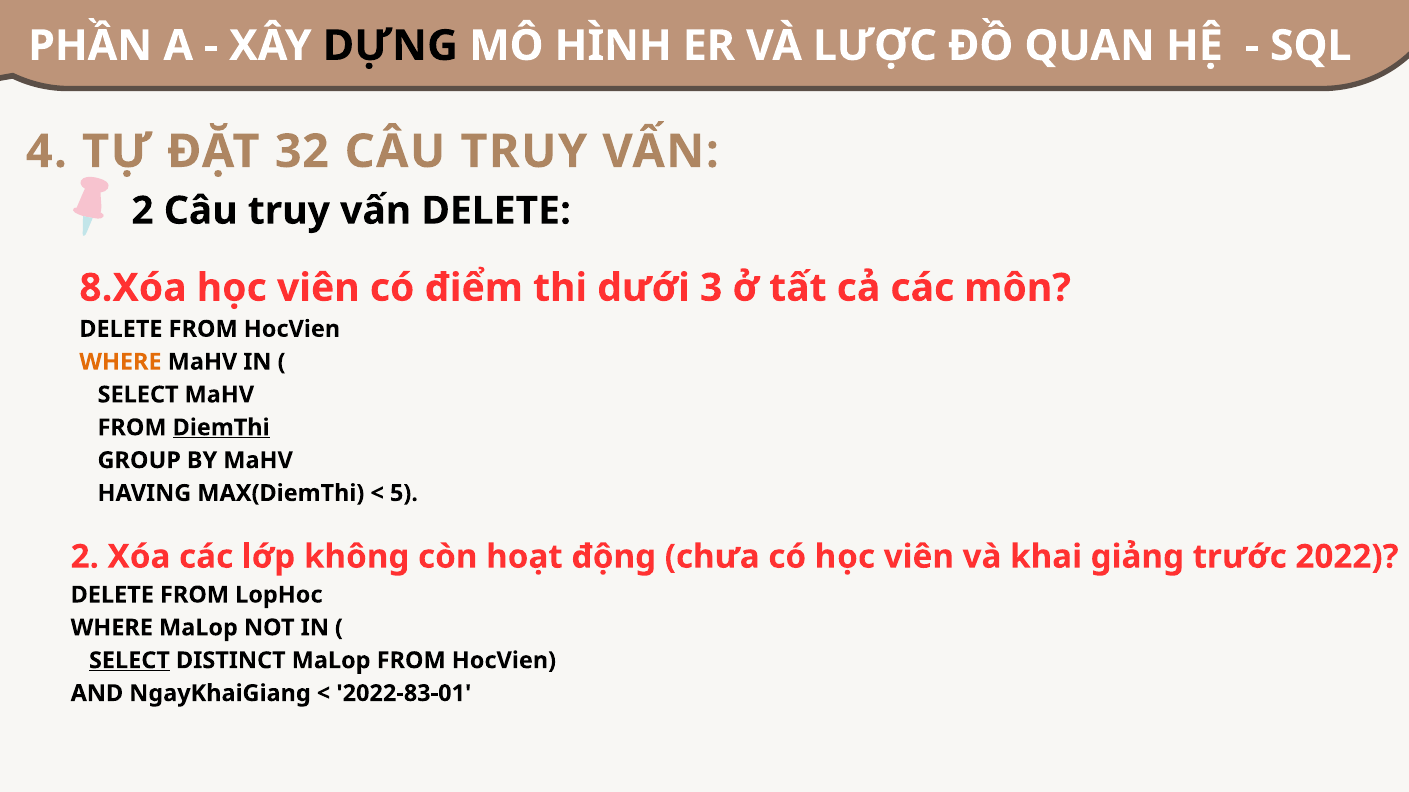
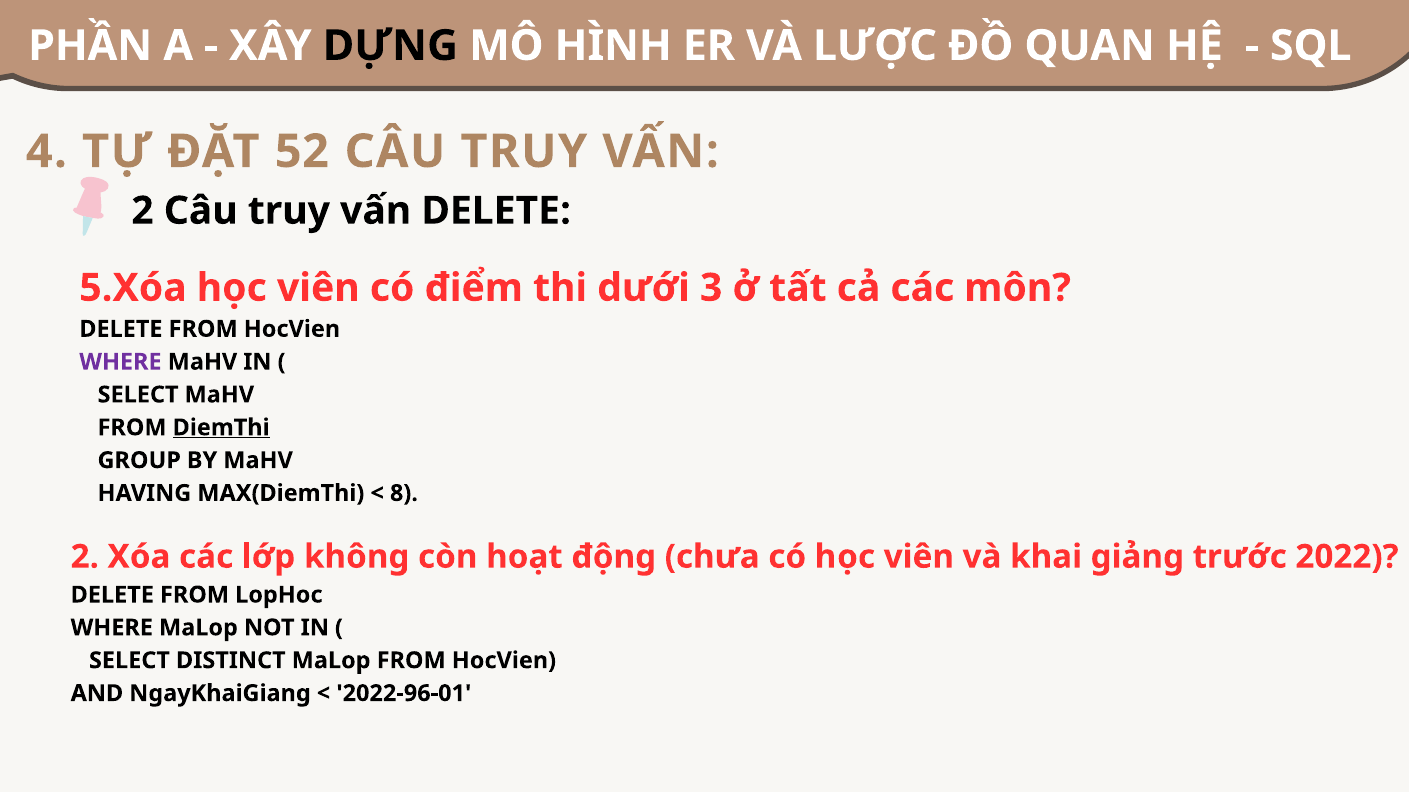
32: 32 -> 52 (302, 152)
8.Xóa: 8.Xóa -> 5.Xóa (133, 288)
WHERE colour: orange -> purple (120, 362)
5: 5 -> 8 (404, 494)
SELECT underline: present -> none (129, 661)
2022-83-01: 2022-83-01 -> 2022-96-01 (404, 694)
